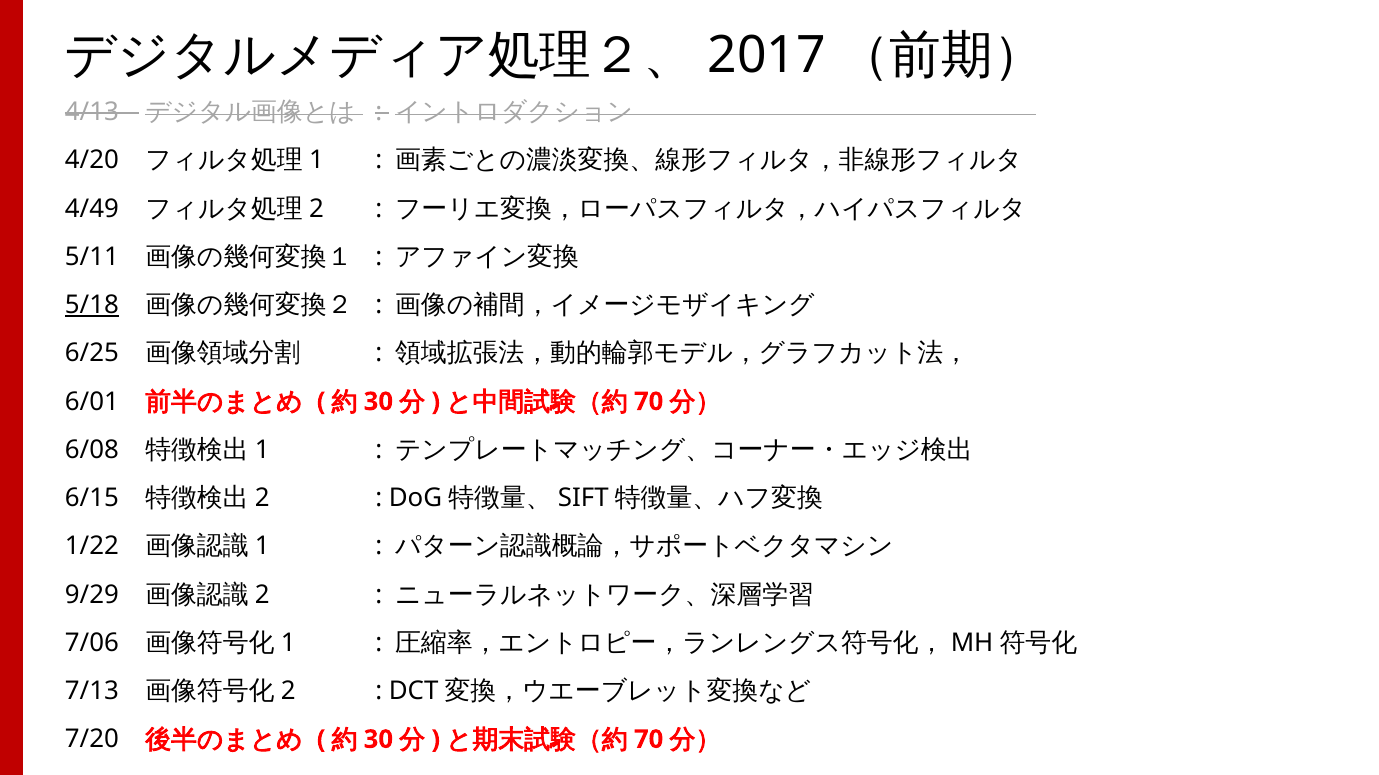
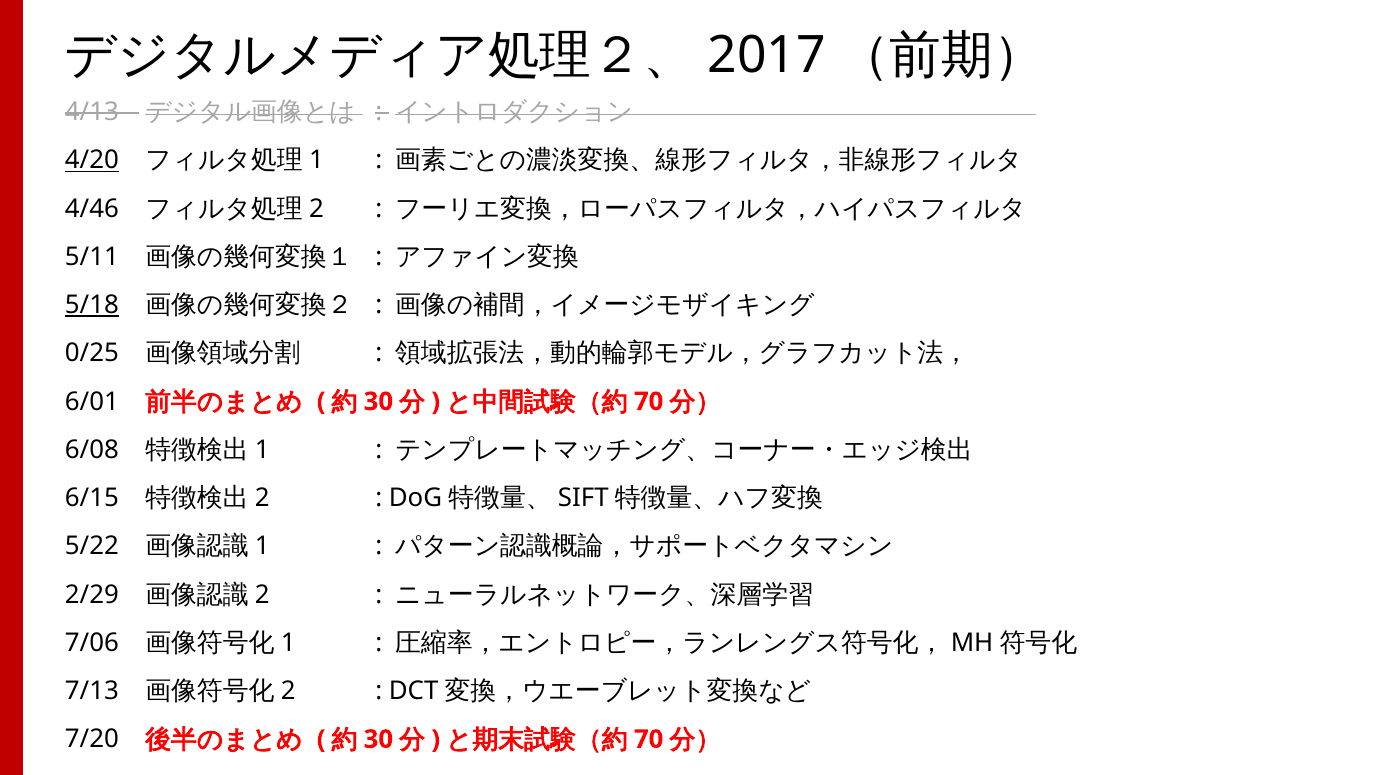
4/20 underline: none -> present (92, 160)
4/49: 4/49 -> 4/46 (92, 209)
6/25: 6/25 -> 0/25 (92, 354)
1/22: 1/22 -> 5/22 (92, 547)
9/29: 9/29 -> 2/29 (92, 595)
